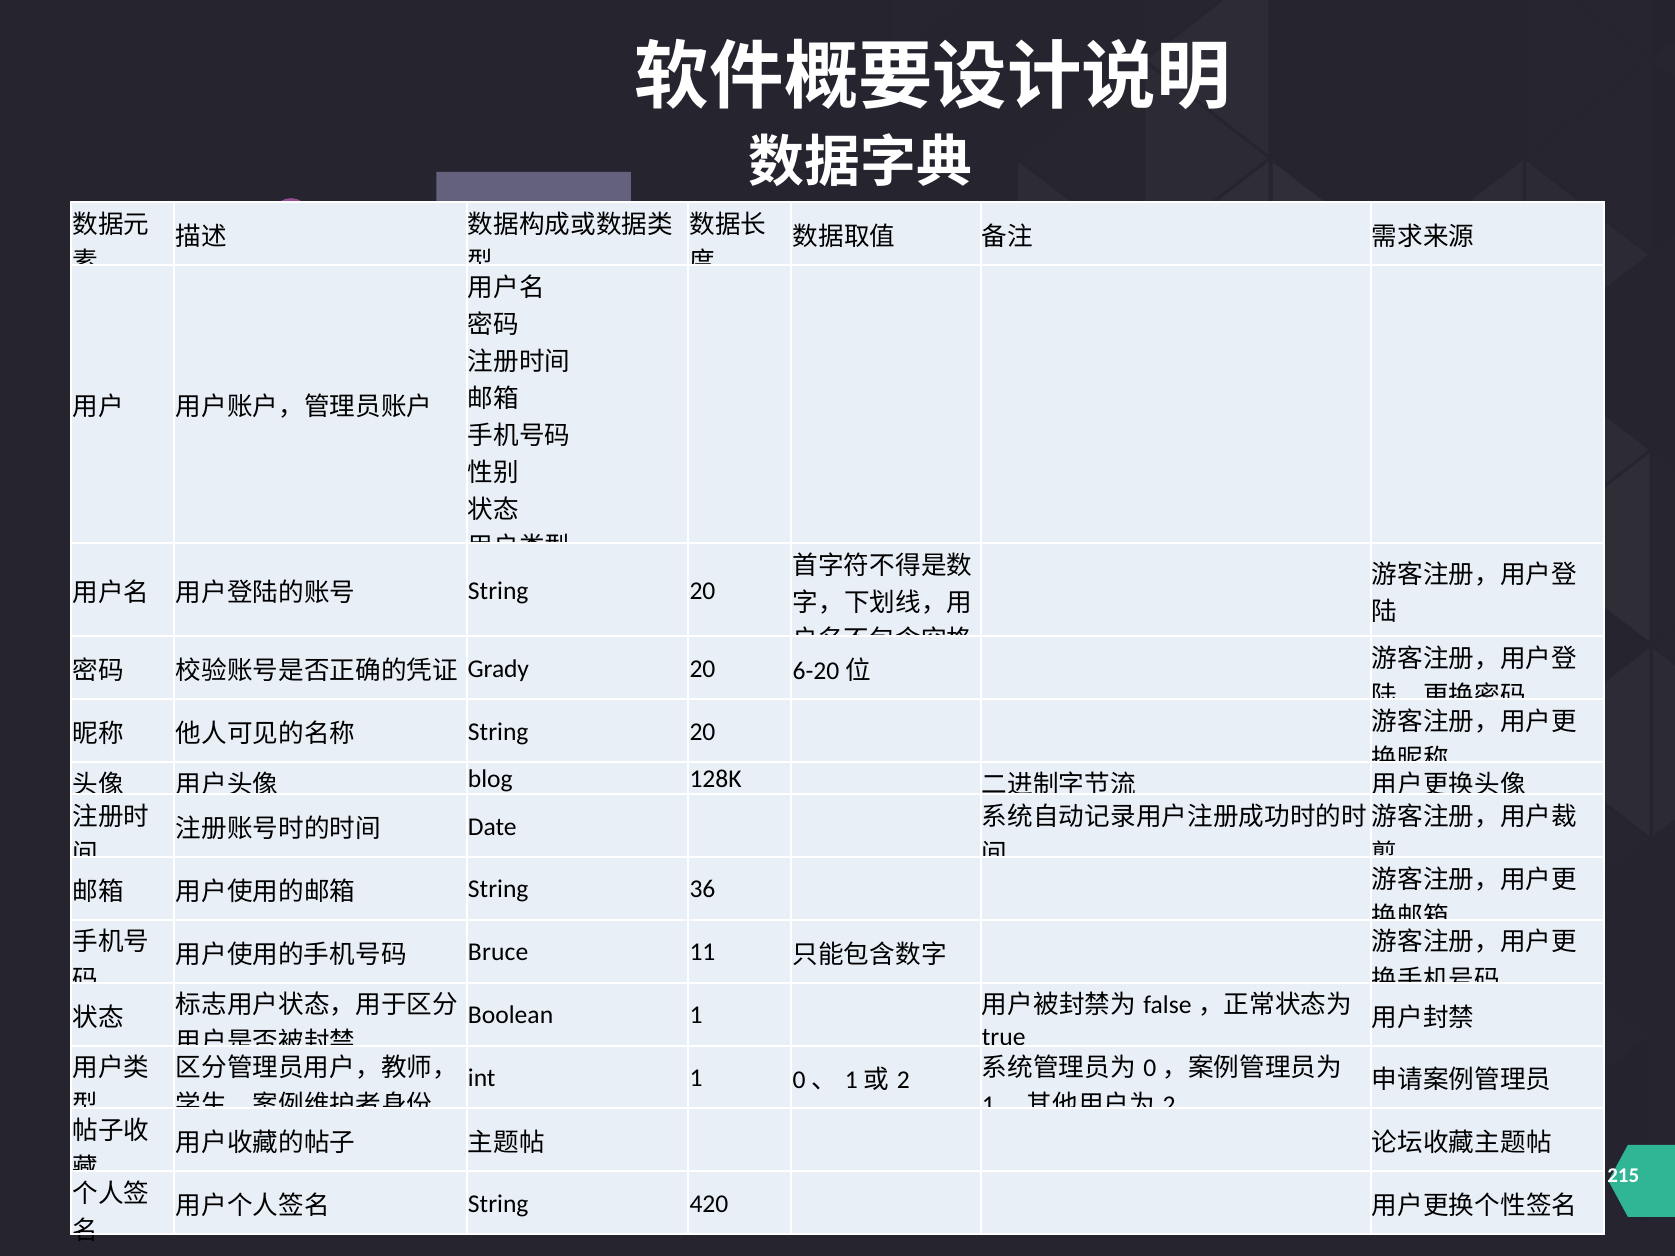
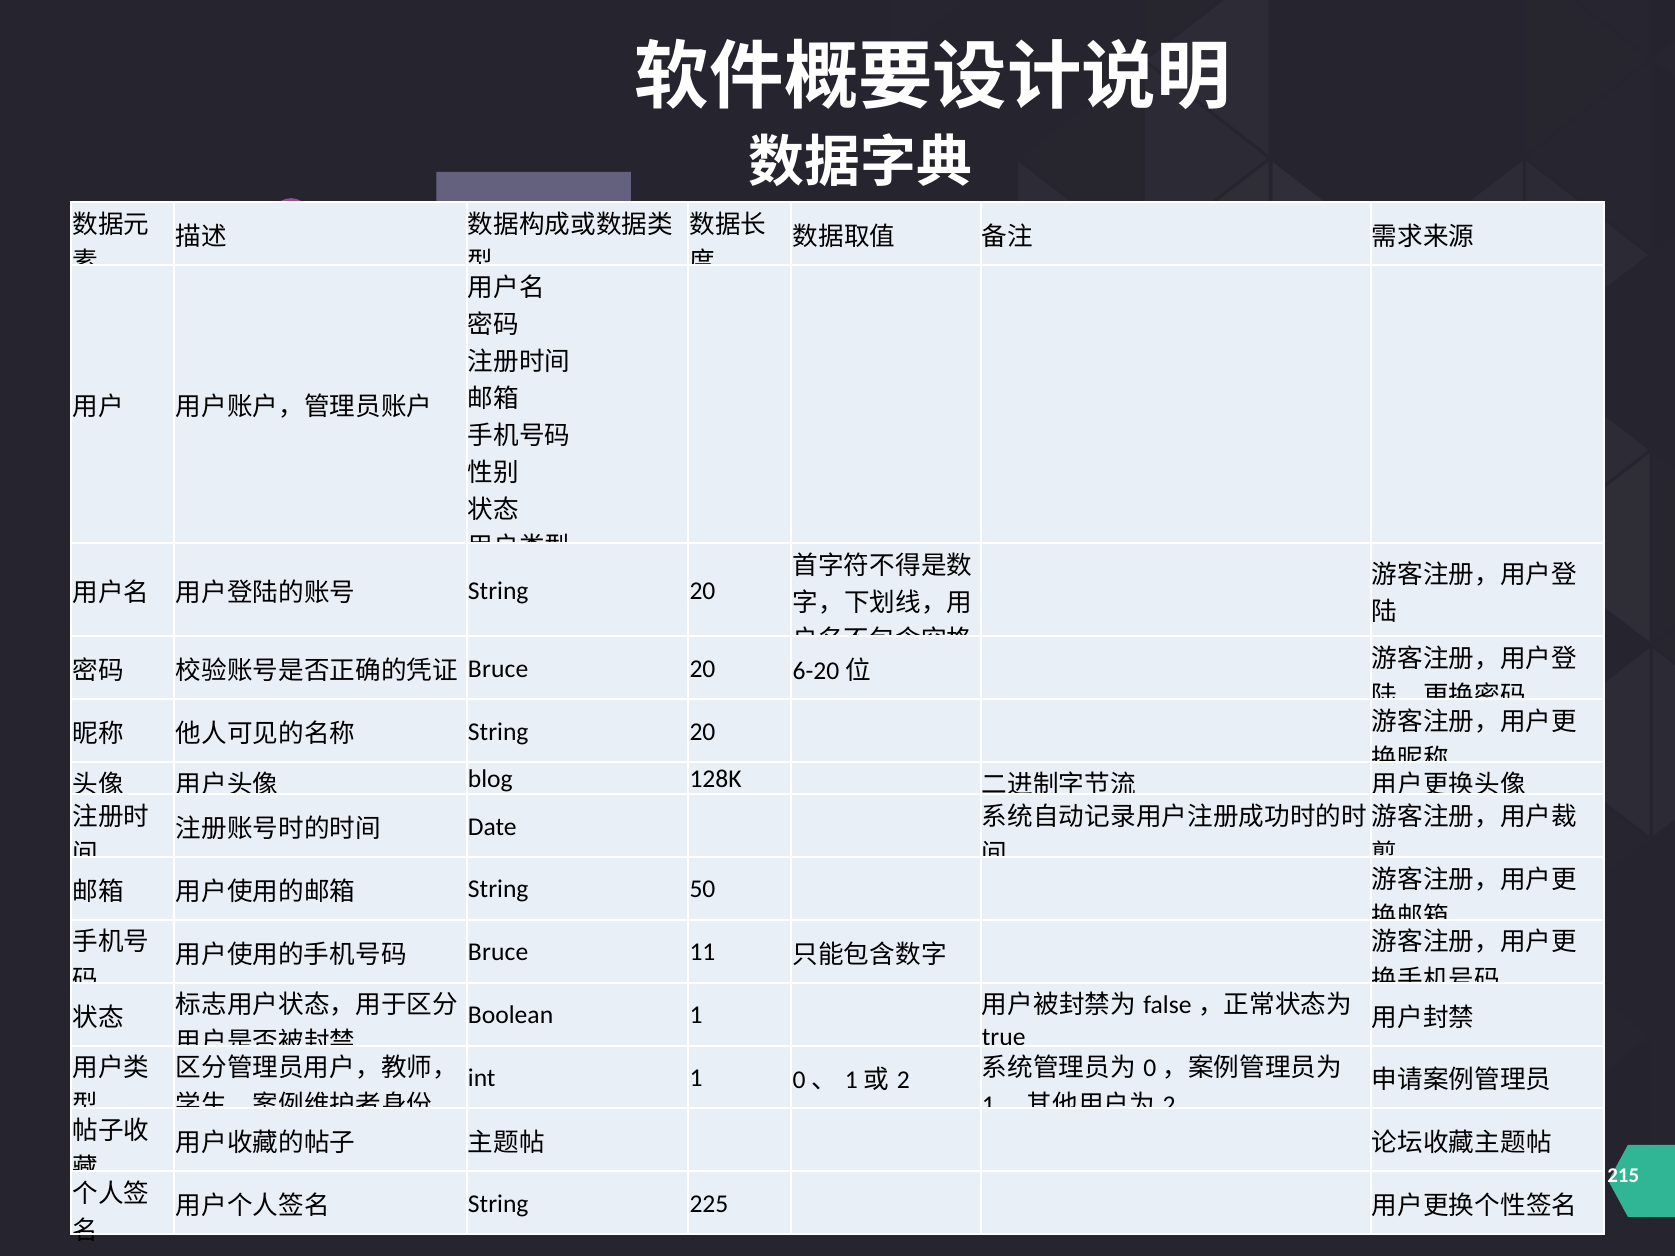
Grady: Grady -> Bruce (498, 669)
36: 36 -> 50 (702, 890)
420: 420 -> 225 (709, 1204)
